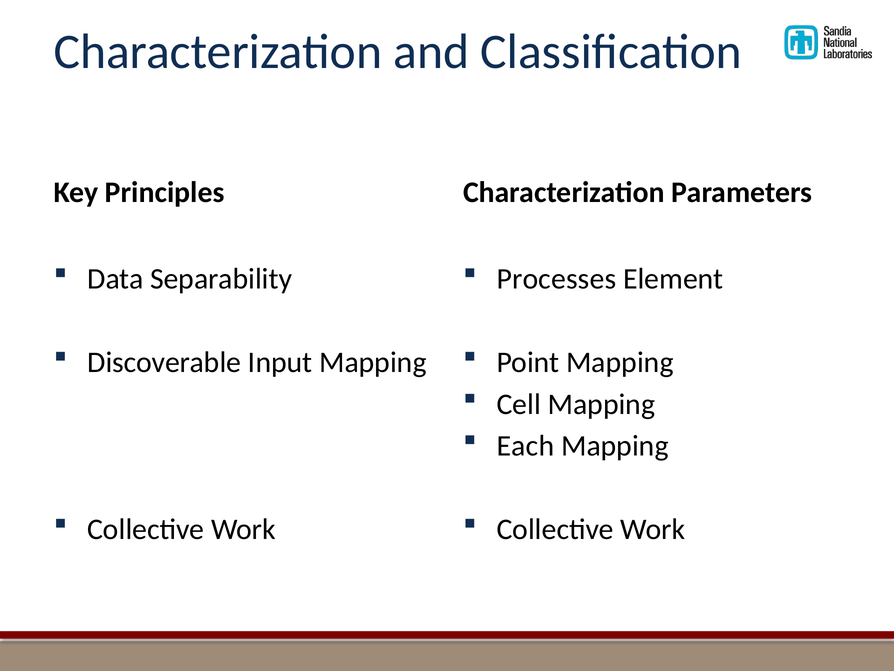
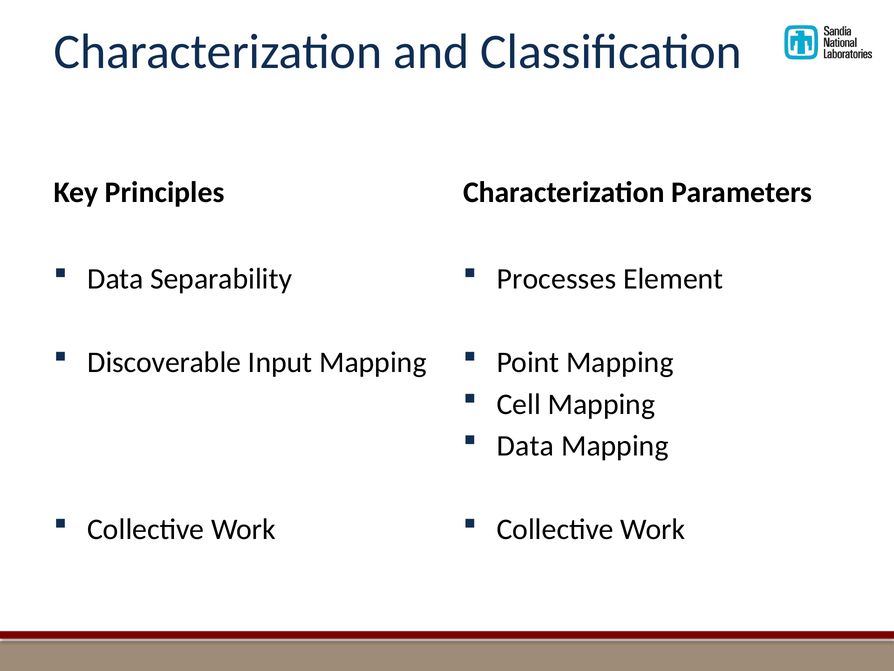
Each: Each -> Data (525, 446)
